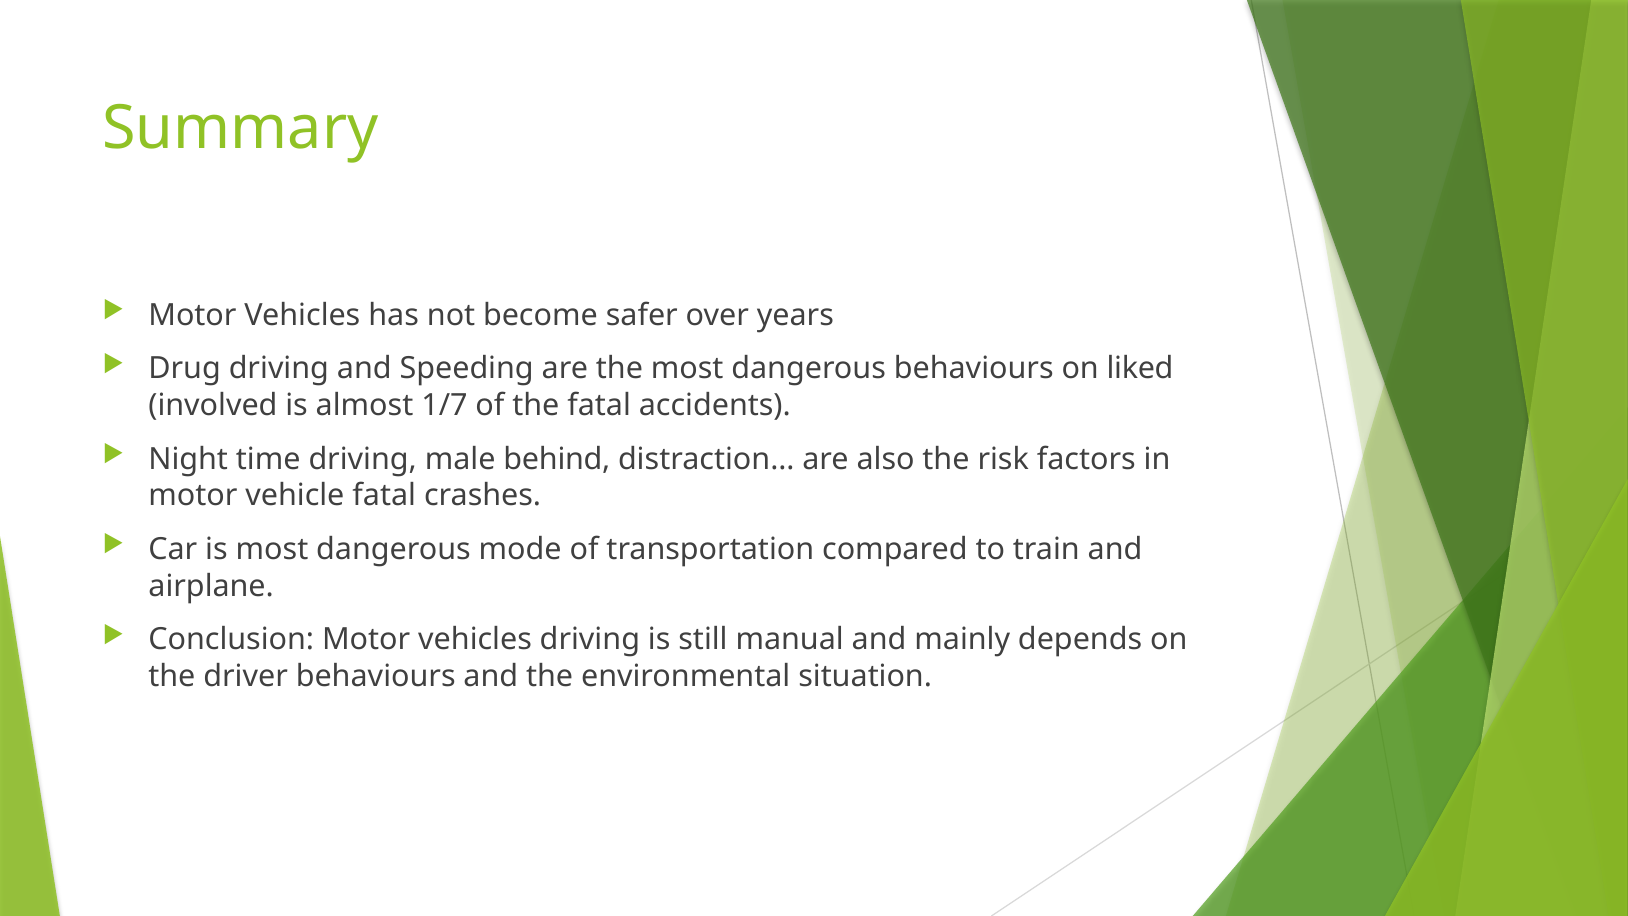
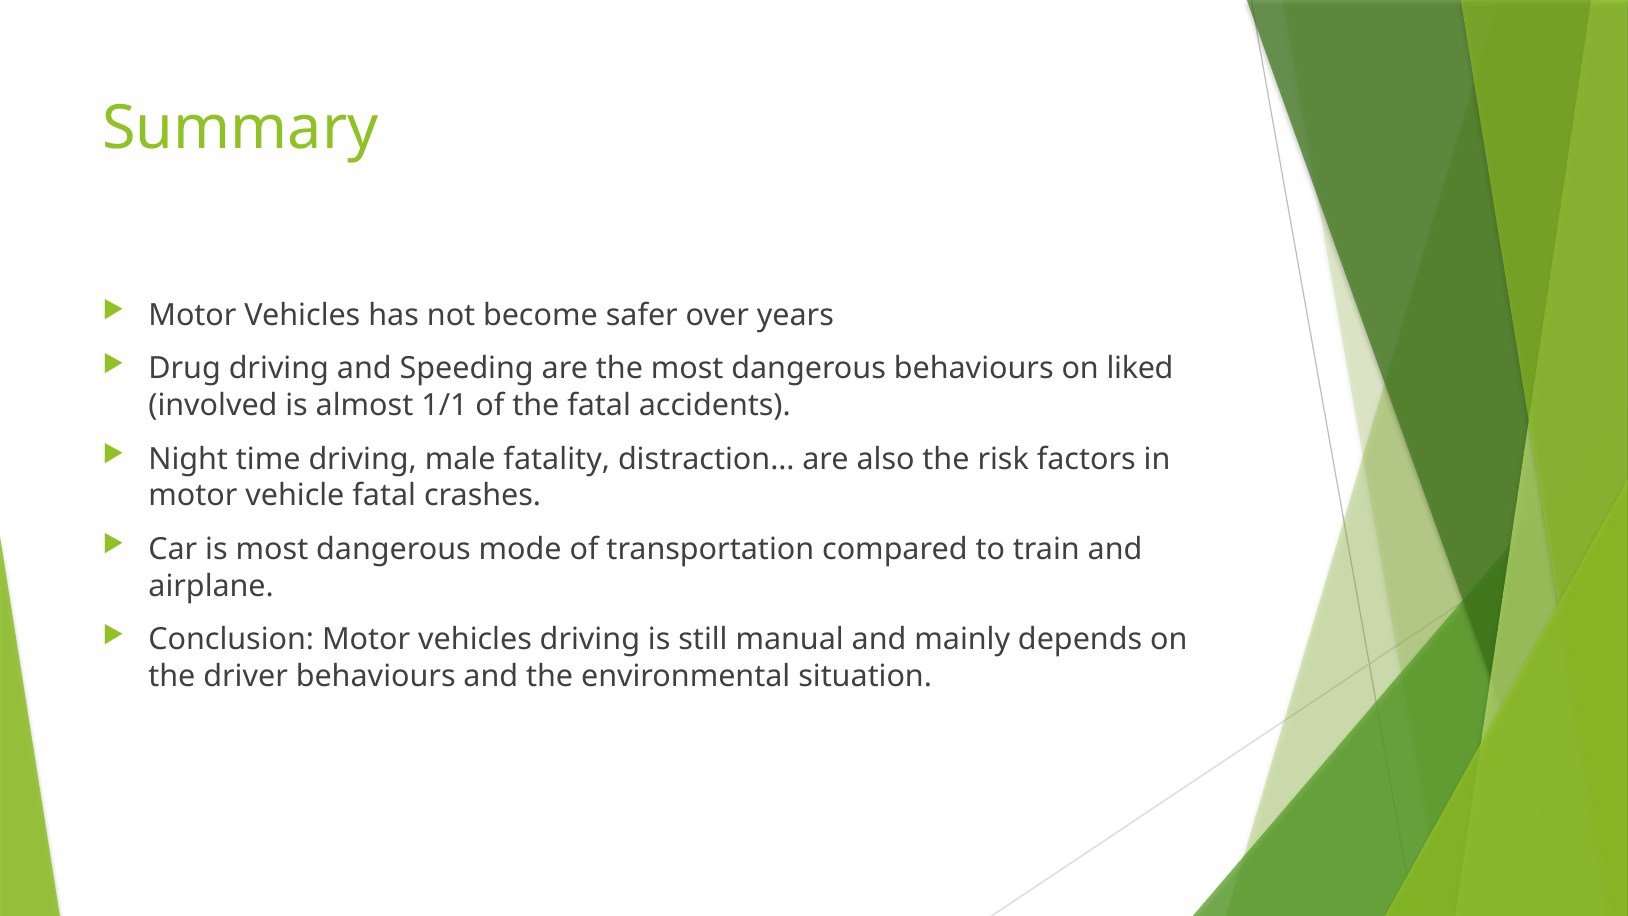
1/7: 1/7 -> 1/1 (444, 405)
behind: behind -> fatality (557, 459)
